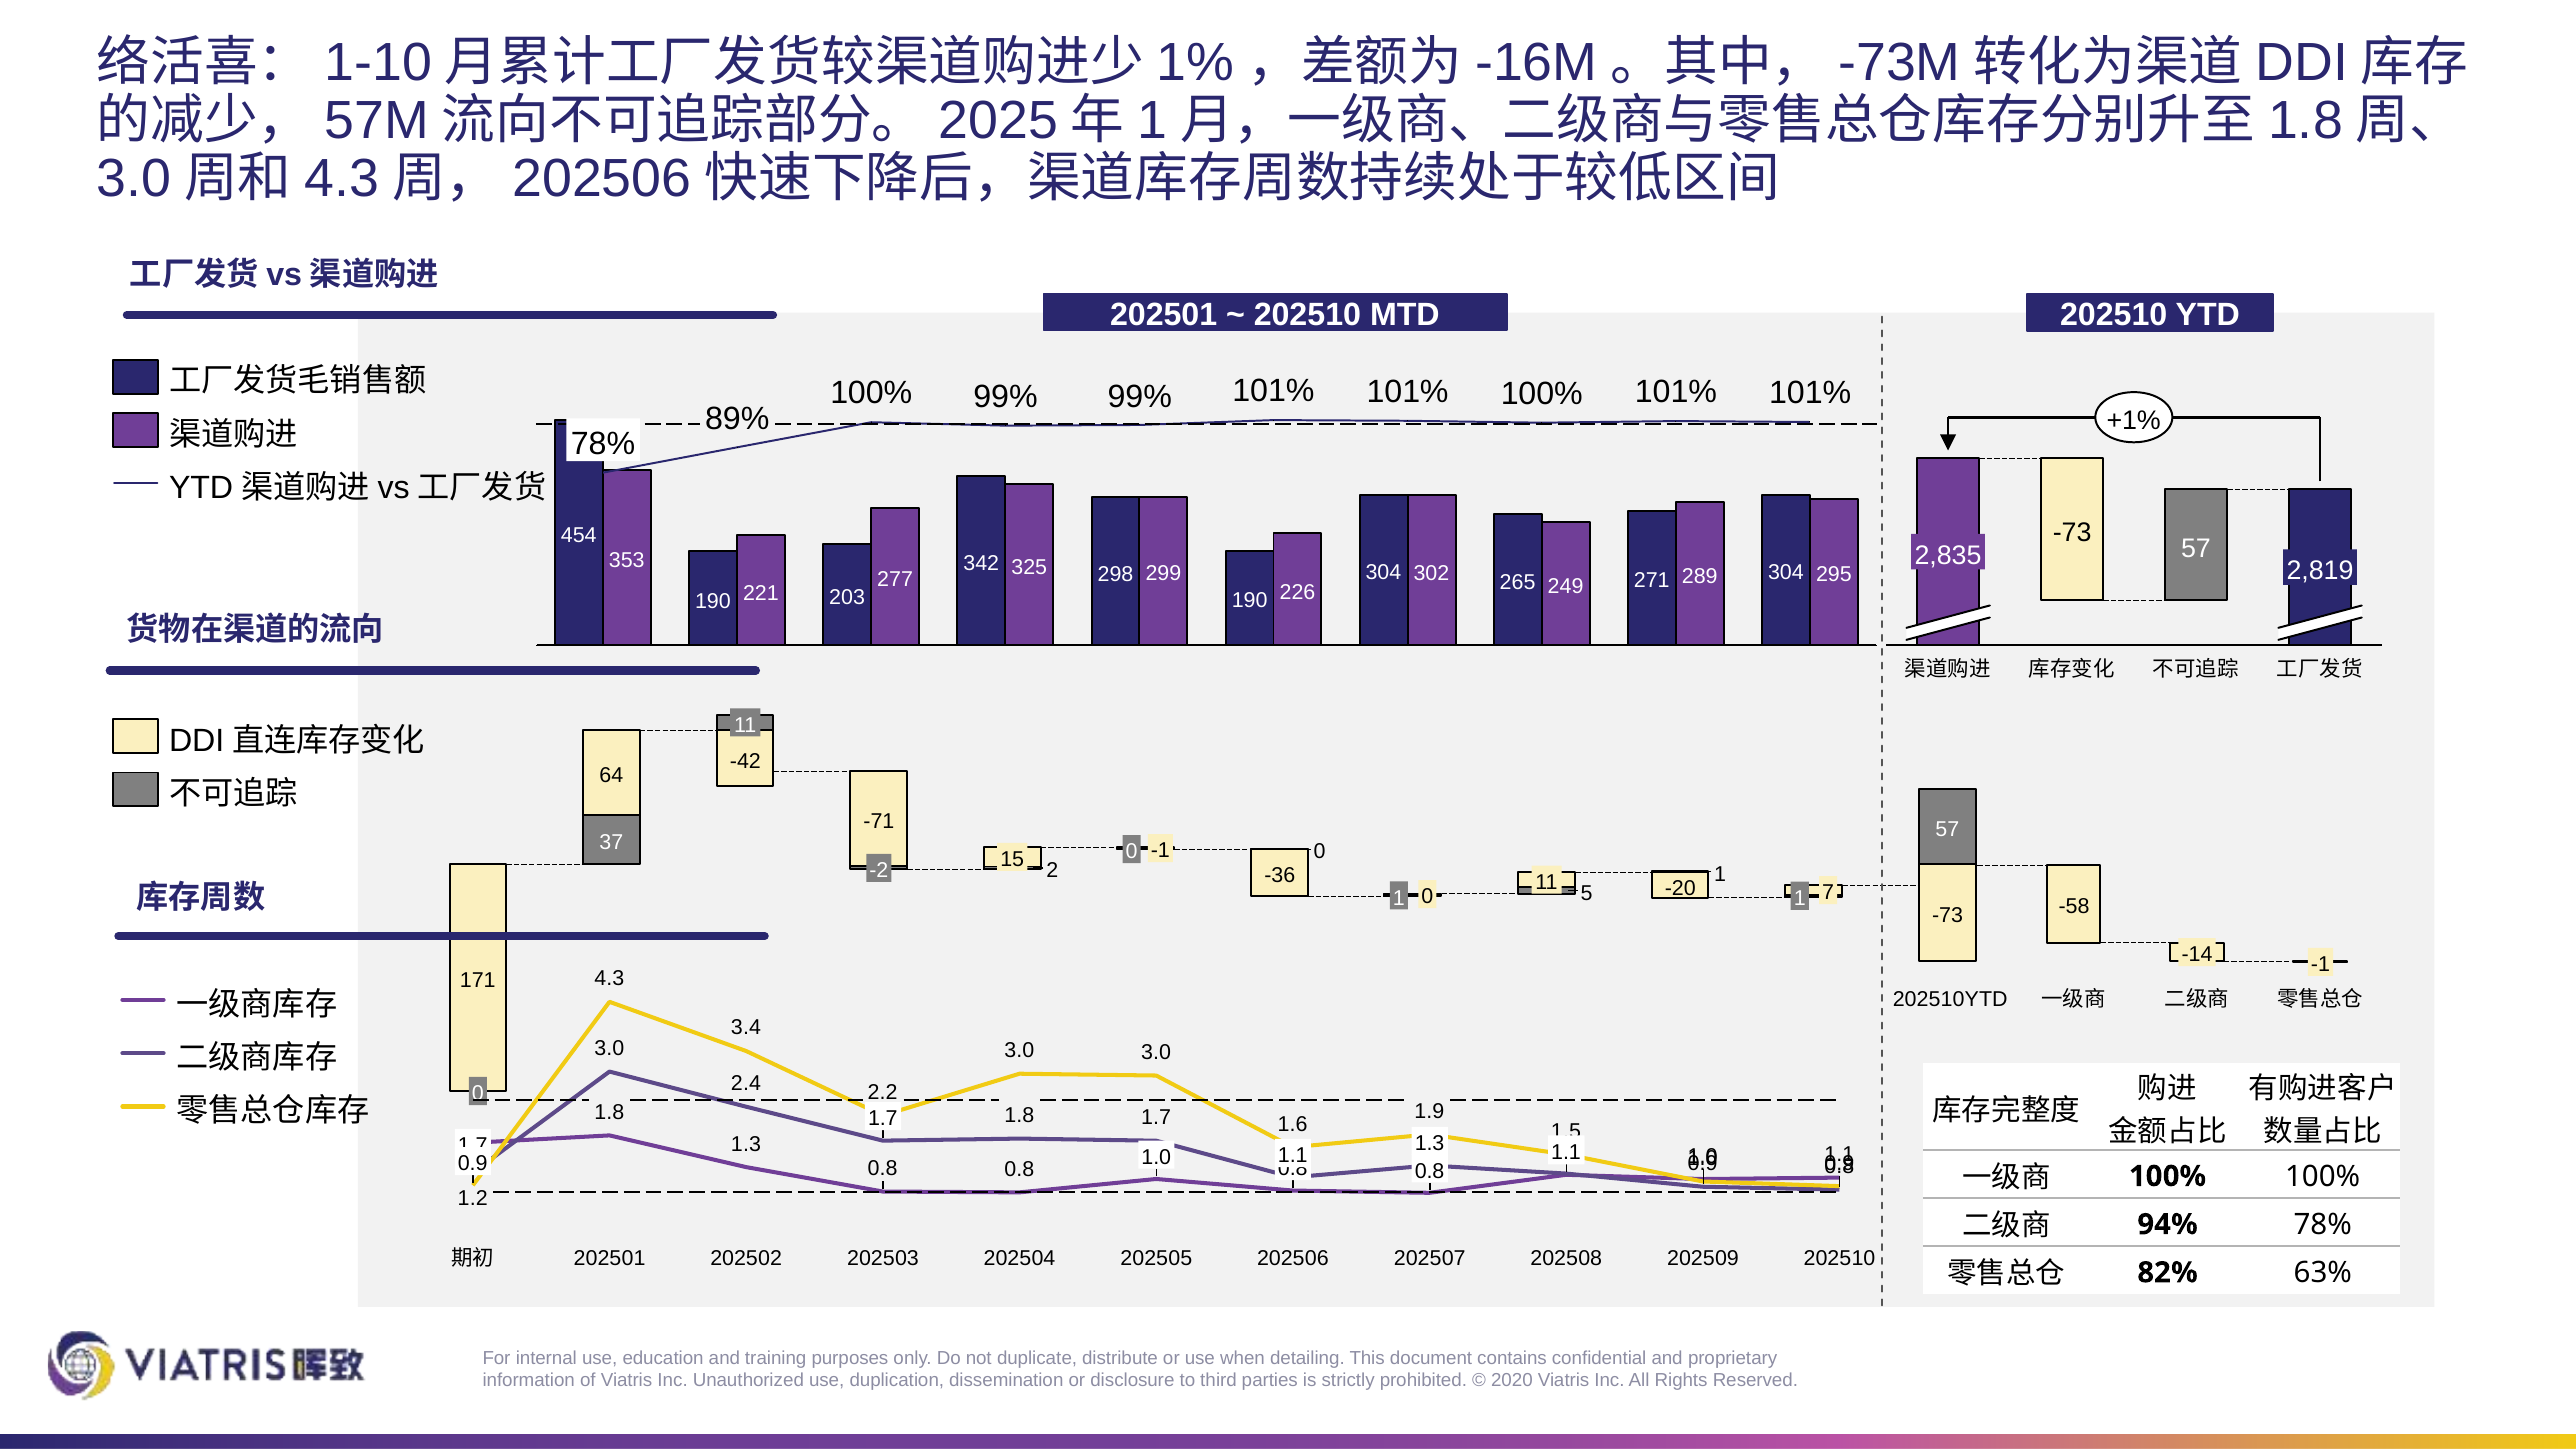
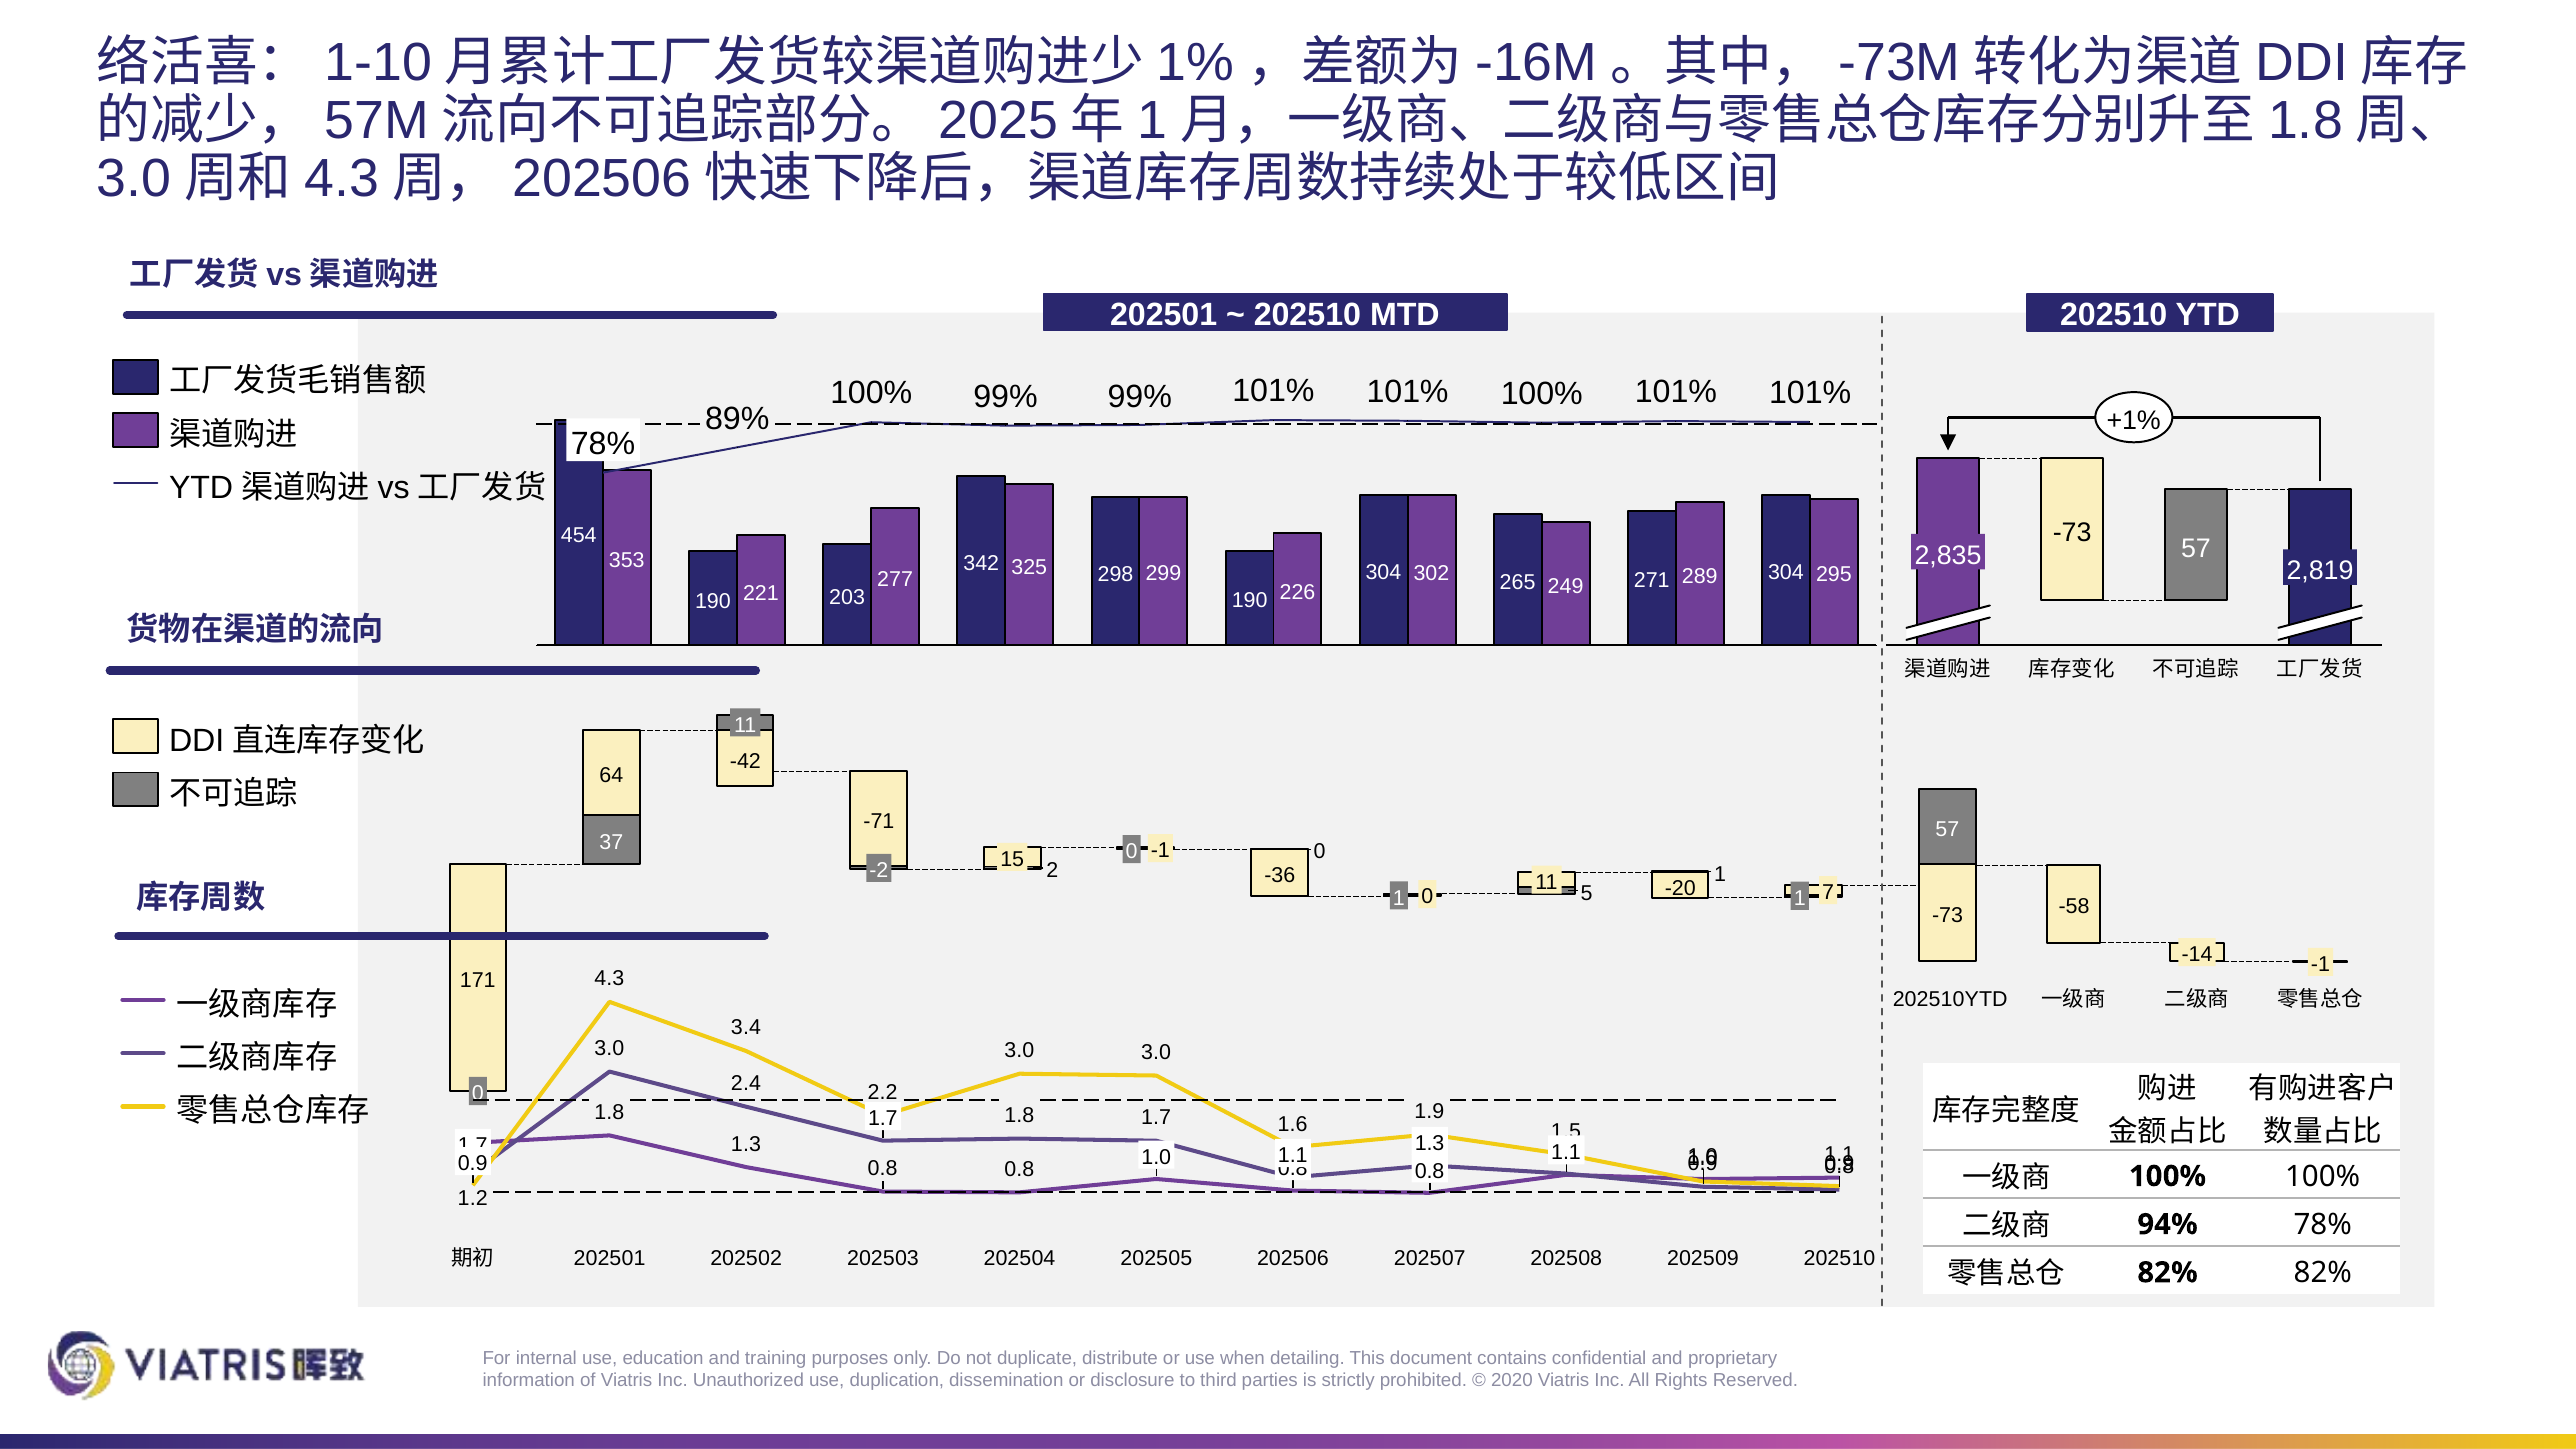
82% 63%: 63% -> 82% (2323, 1273)
